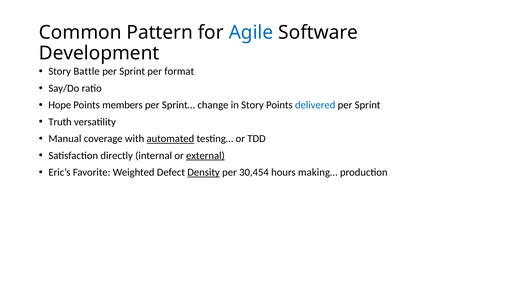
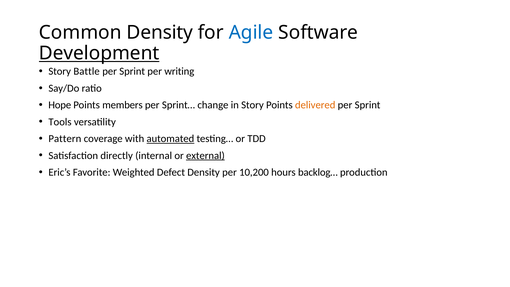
Common Pattern: Pattern -> Density (160, 33)
Development underline: none -> present (99, 53)
format: format -> writing (179, 71)
delivered colour: blue -> orange (315, 105)
Truth: Truth -> Tools (60, 122)
Manual: Manual -> Pattern (65, 139)
Density underline: present -> none (204, 172)
30,454: 30,454 -> 10,200 (254, 172)
making…: making… -> backlog… (318, 172)
